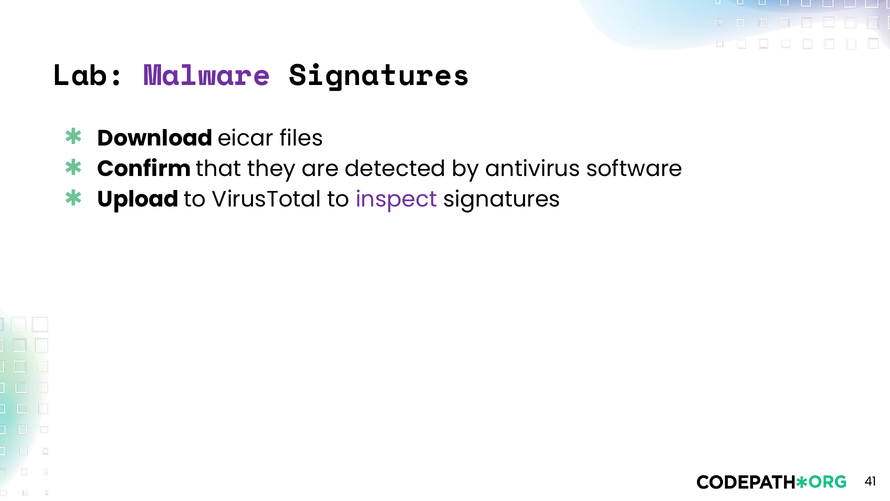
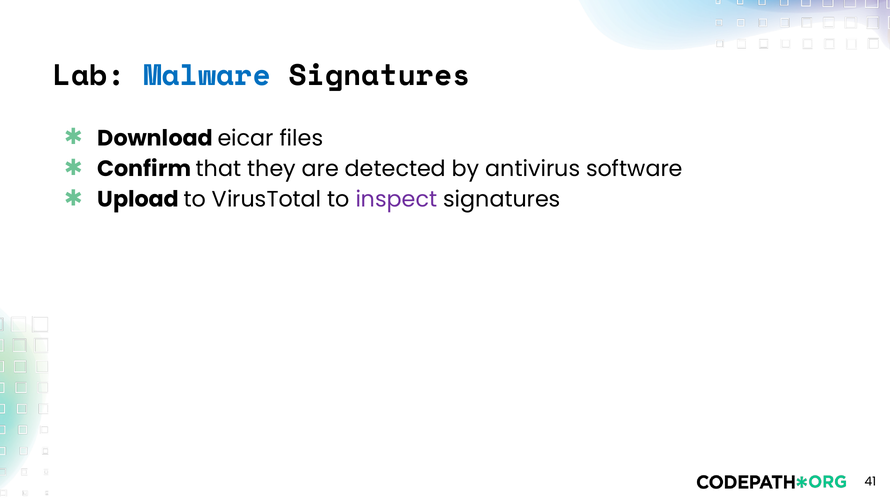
Malware colour: purple -> blue (207, 76)
